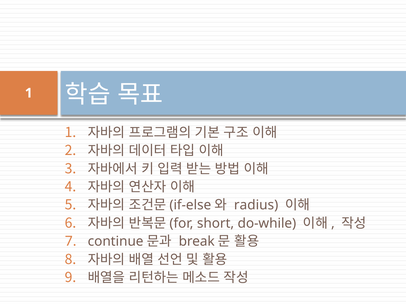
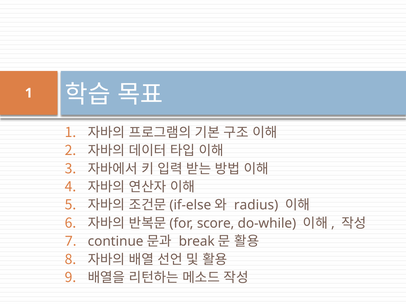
short: short -> score (216, 224)
